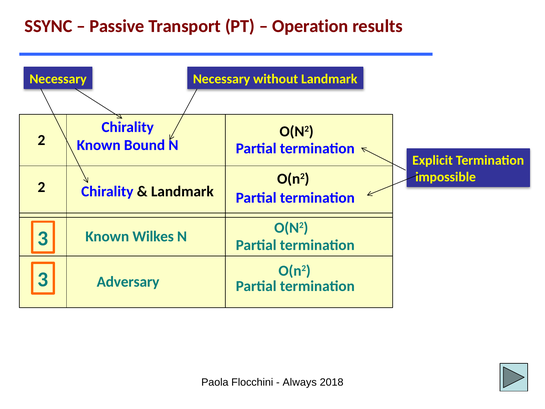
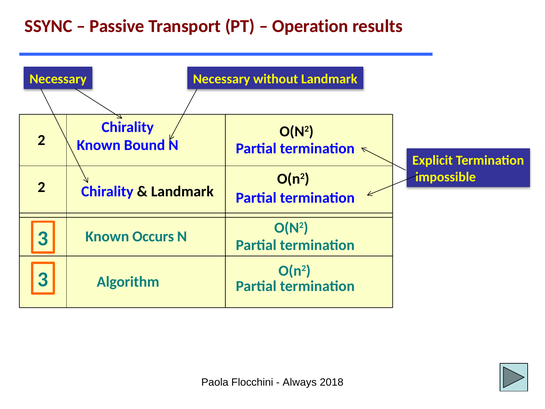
Wilkes: Wilkes -> Occurs (153, 236)
Adversary: Adversary -> Algorithm (128, 282)
